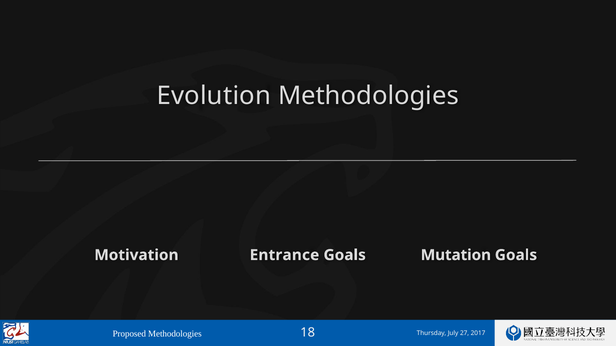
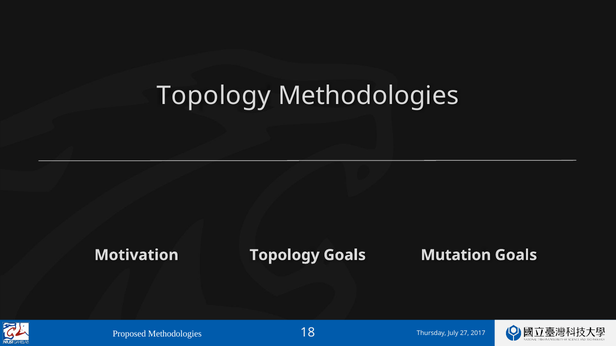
Evolution: Evolution -> Topology (214, 96)
Motivation Entrance: Entrance -> Topology (285, 255)
